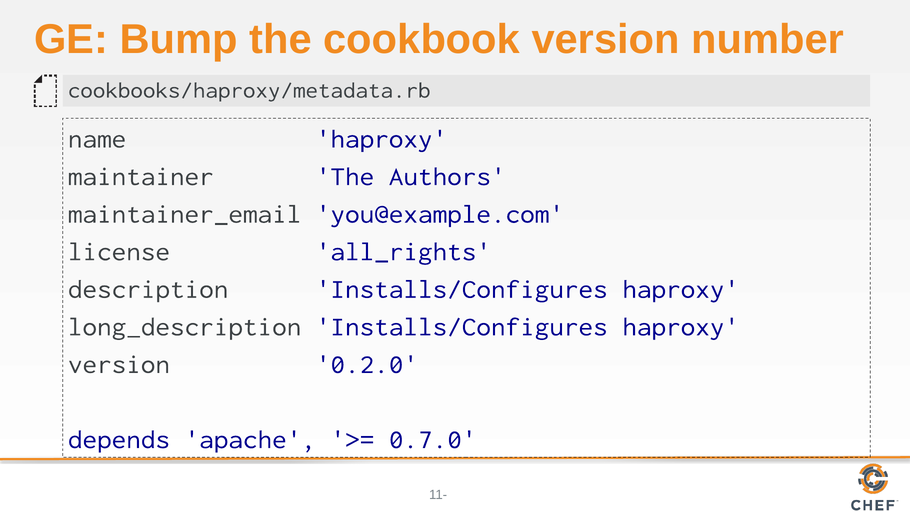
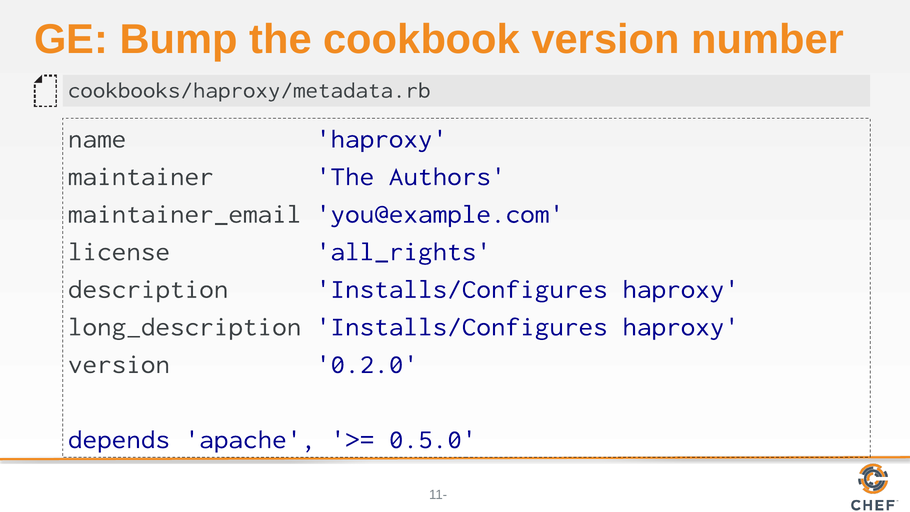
0.7.0: 0.7.0 -> 0.5.0 (433, 439)
